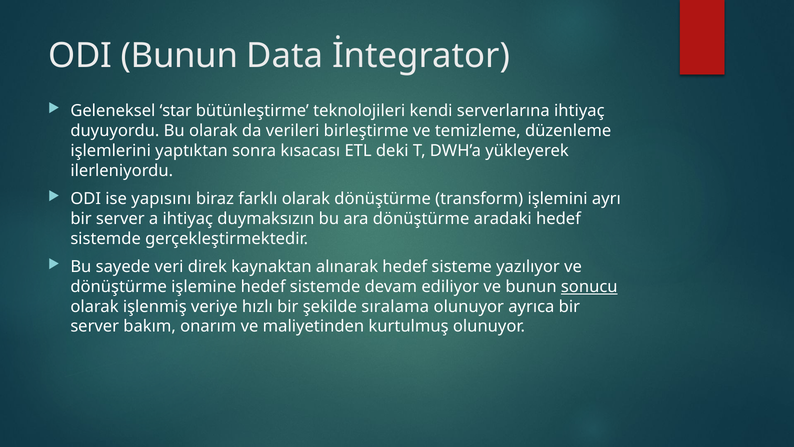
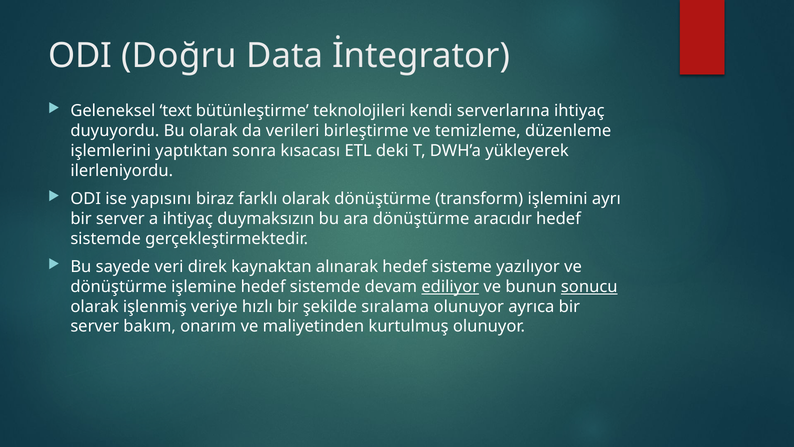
ODI Bunun: Bunun -> Doğru (179, 56)
star: star -> text (176, 111)
aradaki: aradaki -> aracıdır (503, 219)
ediliyor underline: none -> present (450, 286)
